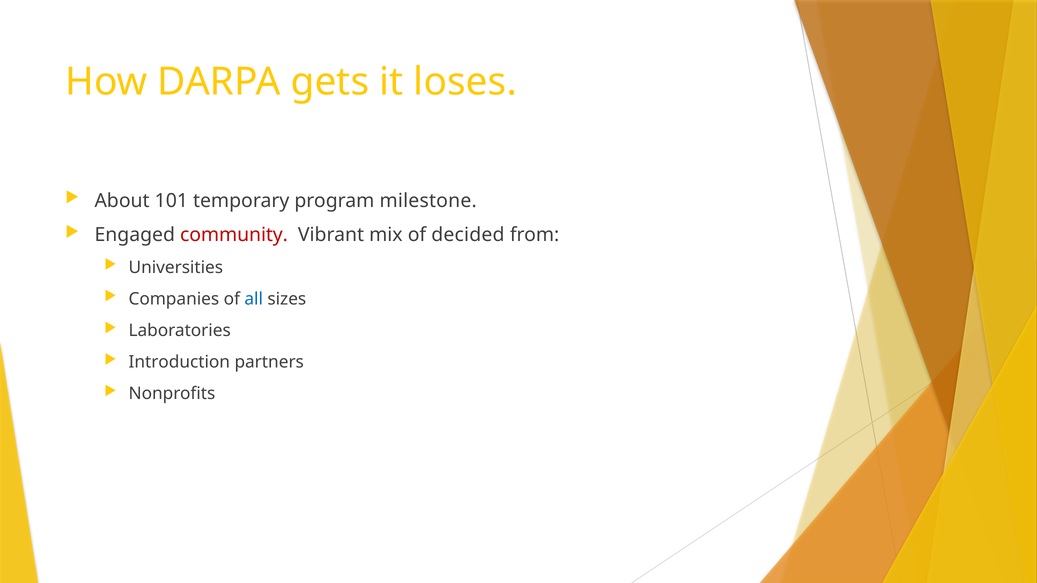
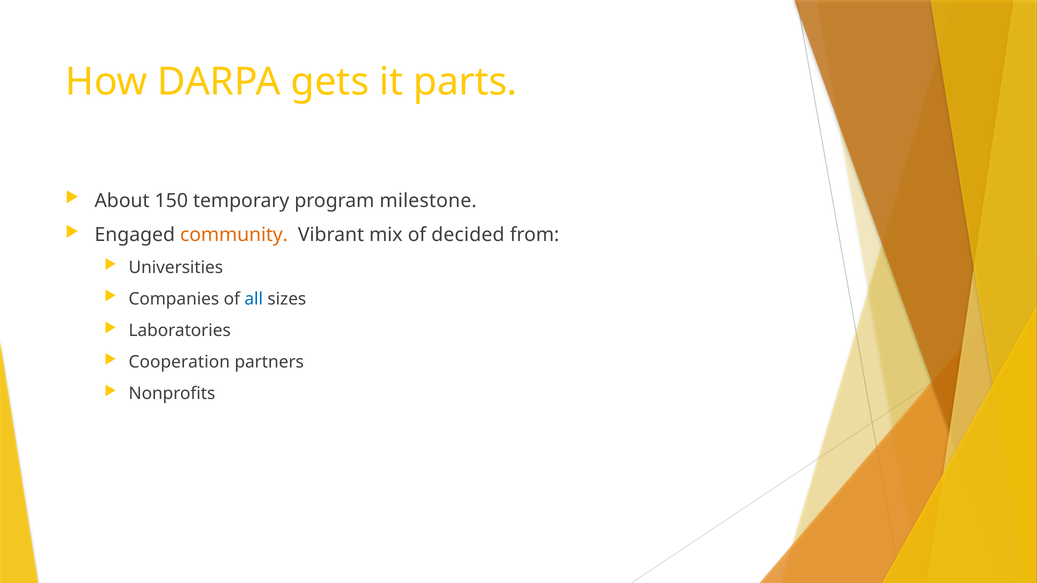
loses: loses -> parts (465, 82)
101: 101 -> 150 (171, 201)
community colour: red -> orange (234, 235)
Introduction: Introduction -> Cooperation (179, 362)
